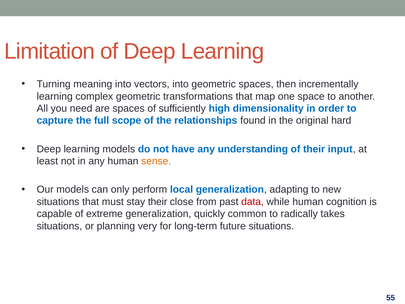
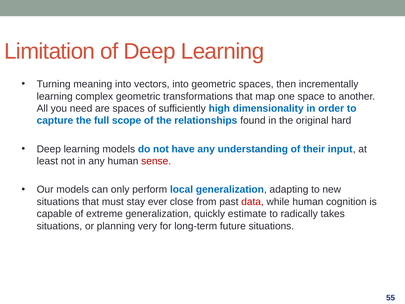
sense colour: orange -> red (156, 161)
stay their: their -> ever (158, 202)
common: common -> estimate (247, 214)
